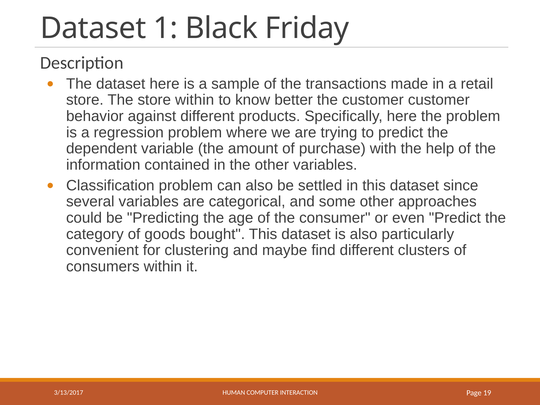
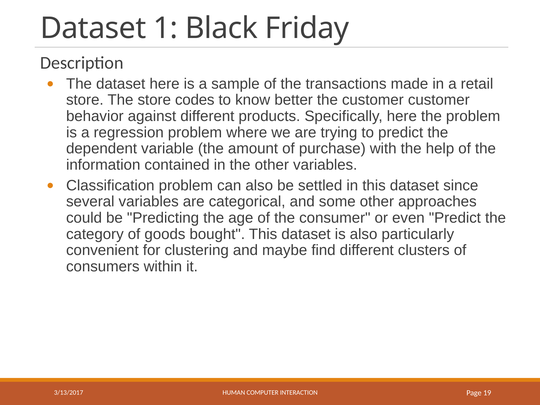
store within: within -> codes (195, 100)
